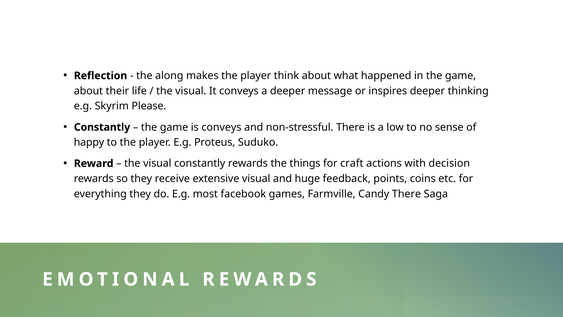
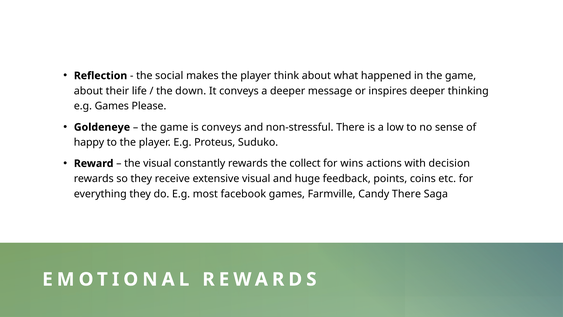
along: along -> social (169, 76)
visual: visual -> down (191, 91)
e.g Skyrim: Skyrim -> Games (112, 106)
Constantly: Constantly -> Goldeneye (102, 127)
things: things -> collect (305, 163)
craft: craft -> wins (352, 163)
